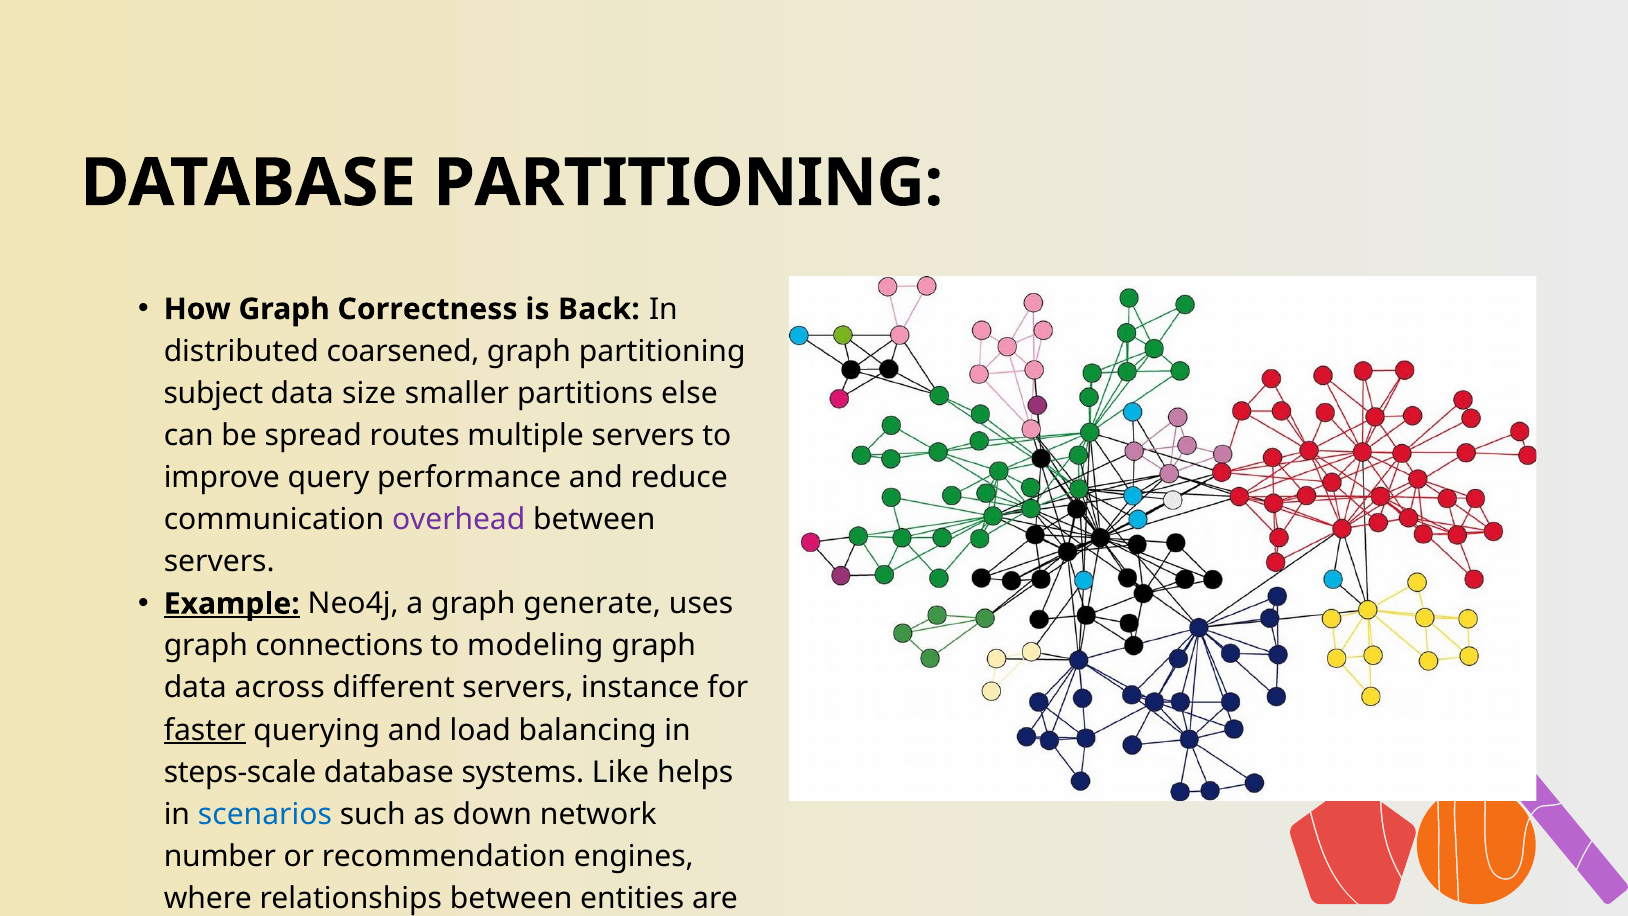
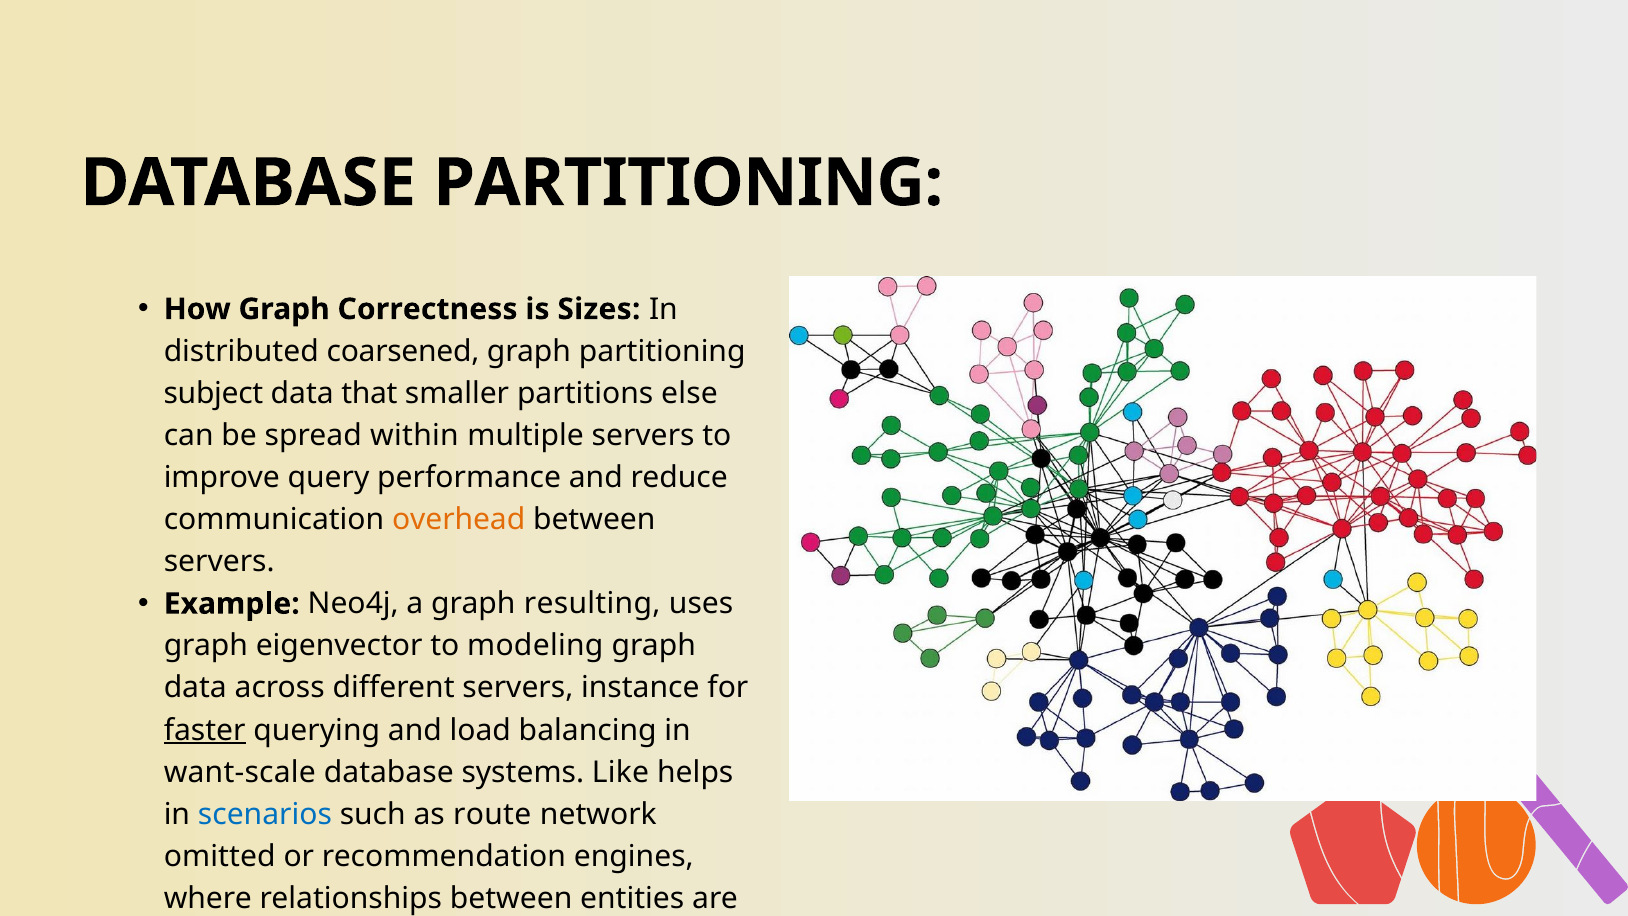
Back: Back -> Sizes (599, 309)
size: size -> that (369, 393)
routes: routes -> within (414, 435)
overhead colour: purple -> orange (459, 520)
Example underline: present -> none (232, 604)
generate: generate -> resulting (592, 604)
connections: connections -> eigenvector (339, 646)
steps-scale: steps-scale -> want-scale (240, 772)
down: down -> route (492, 814)
number: number -> omitted (220, 856)
